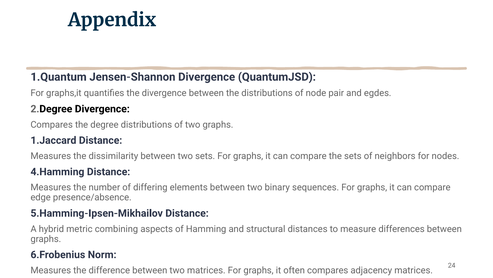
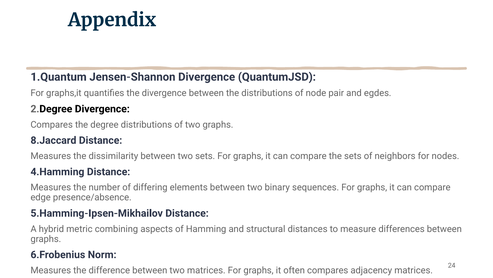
1.Jaccard: 1.Jaccard -> 8.Jaccard (53, 140)
